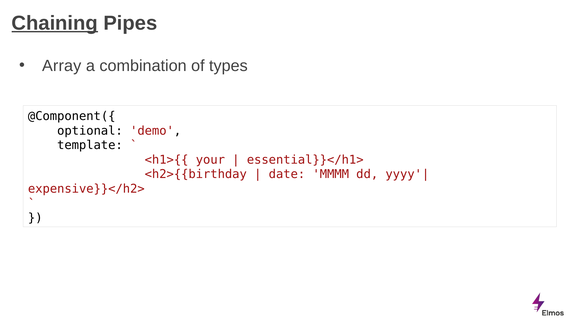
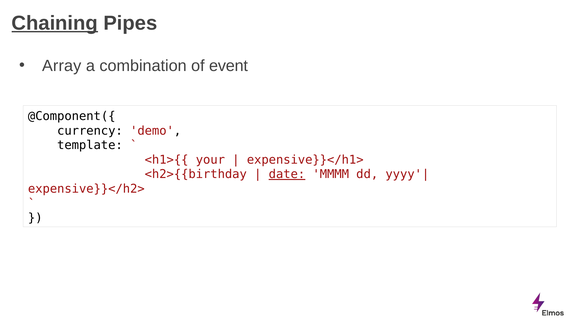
types: types -> event (228, 66)
optional: optional -> currency (90, 131)
essential}}</h1>: essential}}</h1> -> expensive}}</h1> (305, 160)
date underline: none -> present (287, 174)
